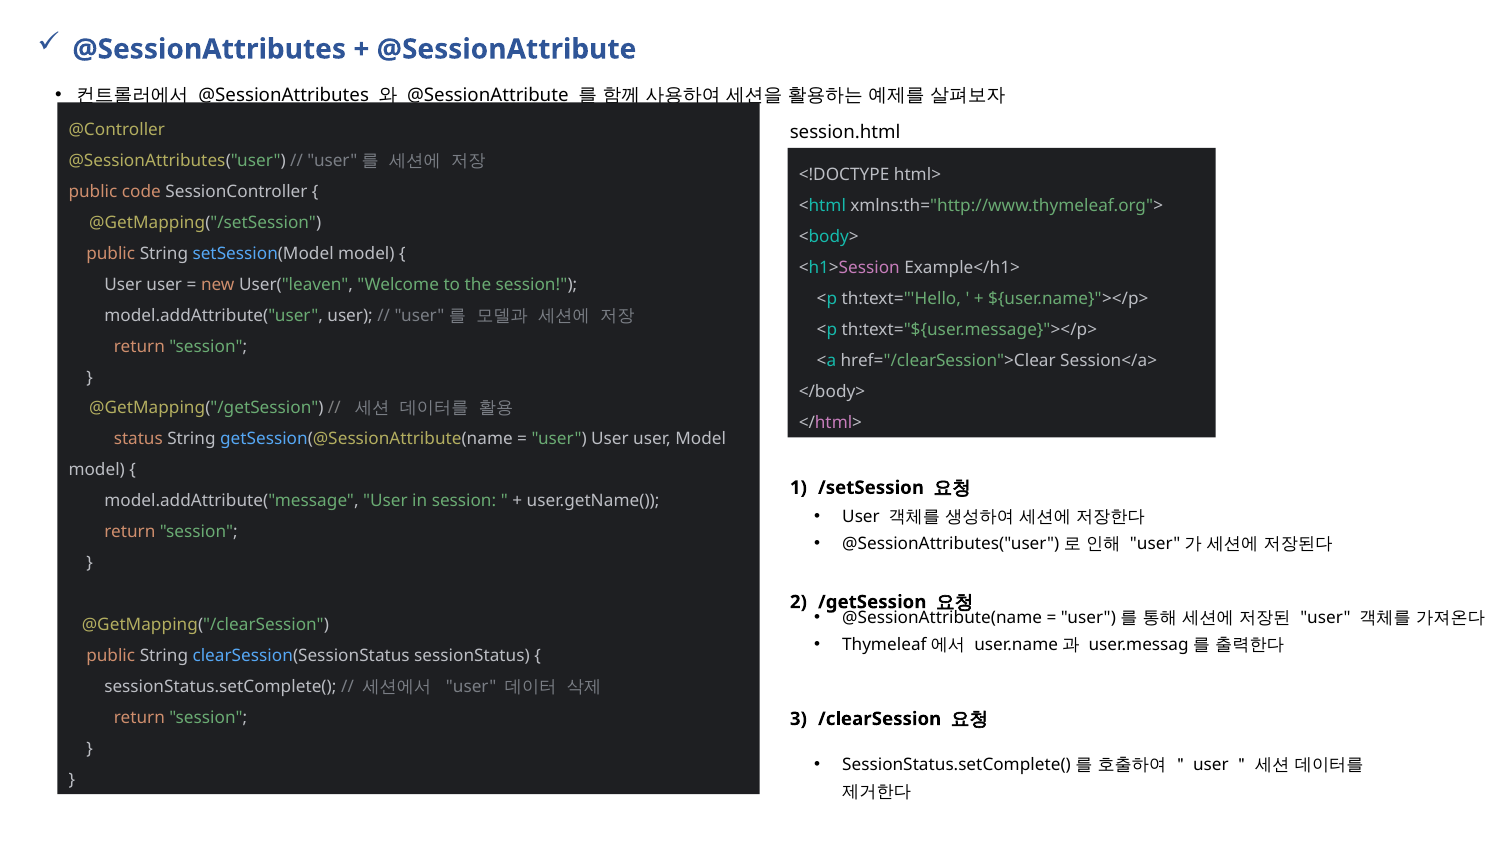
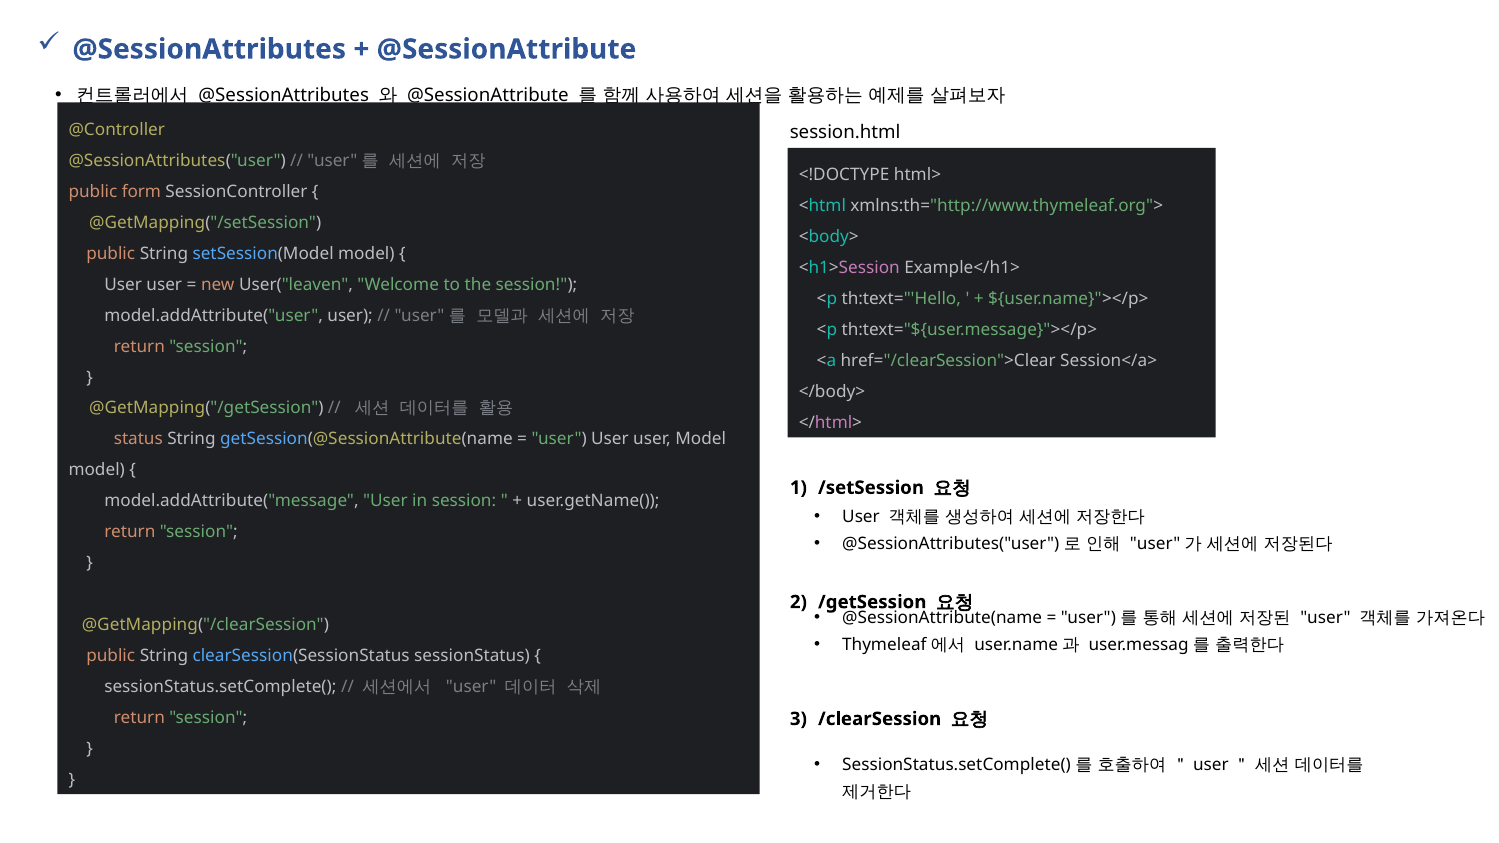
code: code -> form (141, 192)
